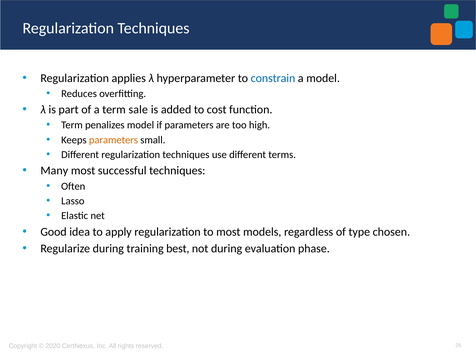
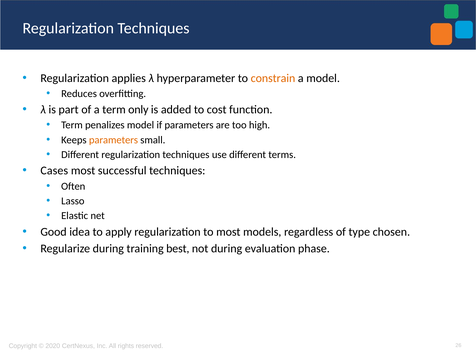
constrain colour: blue -> orange (273, 78)
sale: sale -> only (138, 110)
Many: Many -> Cases (54, 171)
